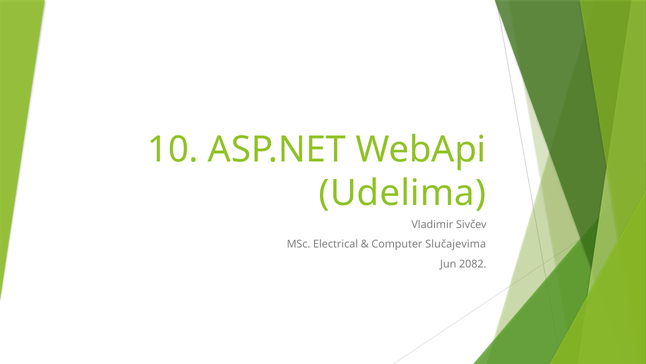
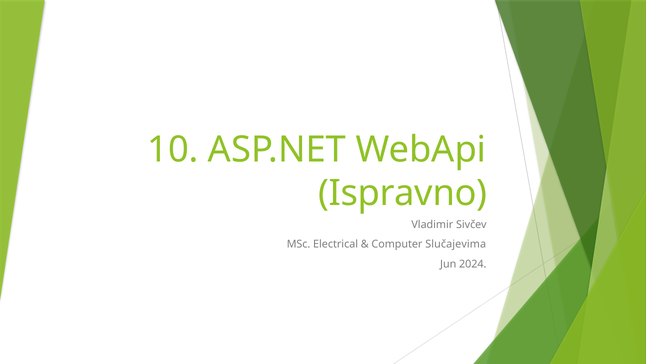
Udelima: Udelima -> Ispravno (403, 193)
2082: 2082 -> 2024 (473, 264)
